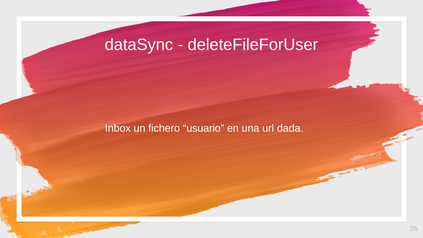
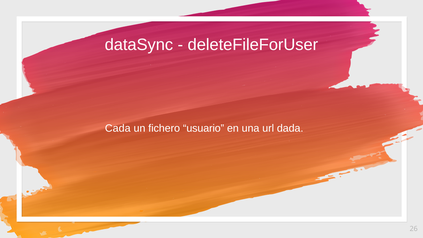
Inbox: Inbox -> Cada (118, 128)
